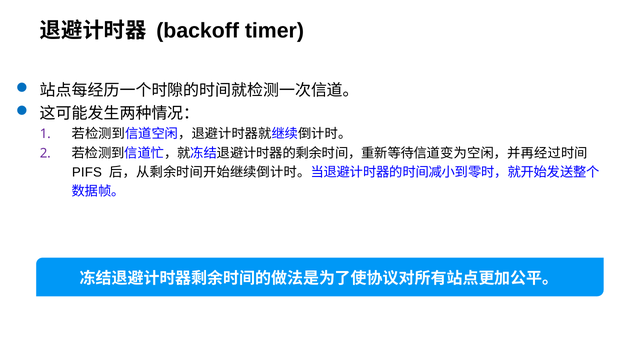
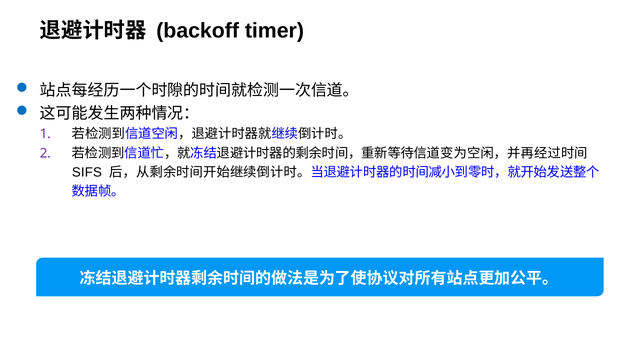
PIFS: PIFS -> SIFS (87, 172)
